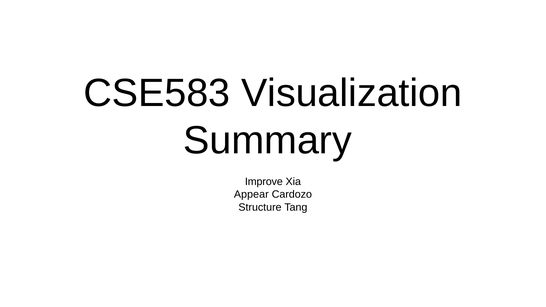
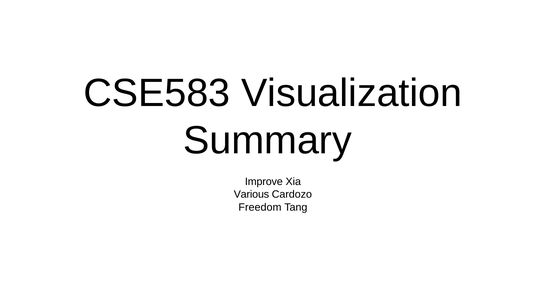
Appear: Appear -> Various (251, 195)
Structure: Structure -> Freedom (260, 207)
